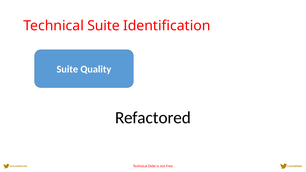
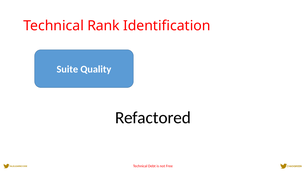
Technical Suite: Suite -> Rank (104, 26)
